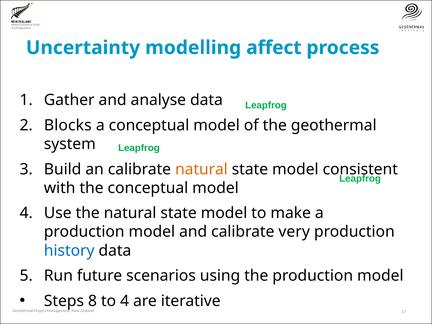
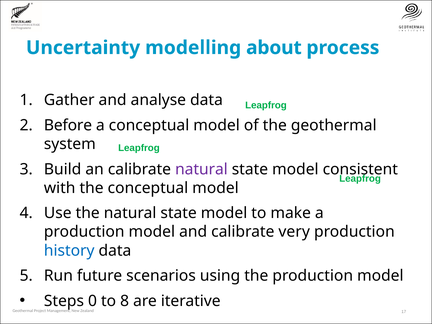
affect: affect -> about (274, 48)
Blocks: Blocks -> Before (68, 125)
natural colour: orange -> purple (201, 169)
8: 8 -> 0 (92, 301)
to 4: 4 -> 8 (125, 301)
